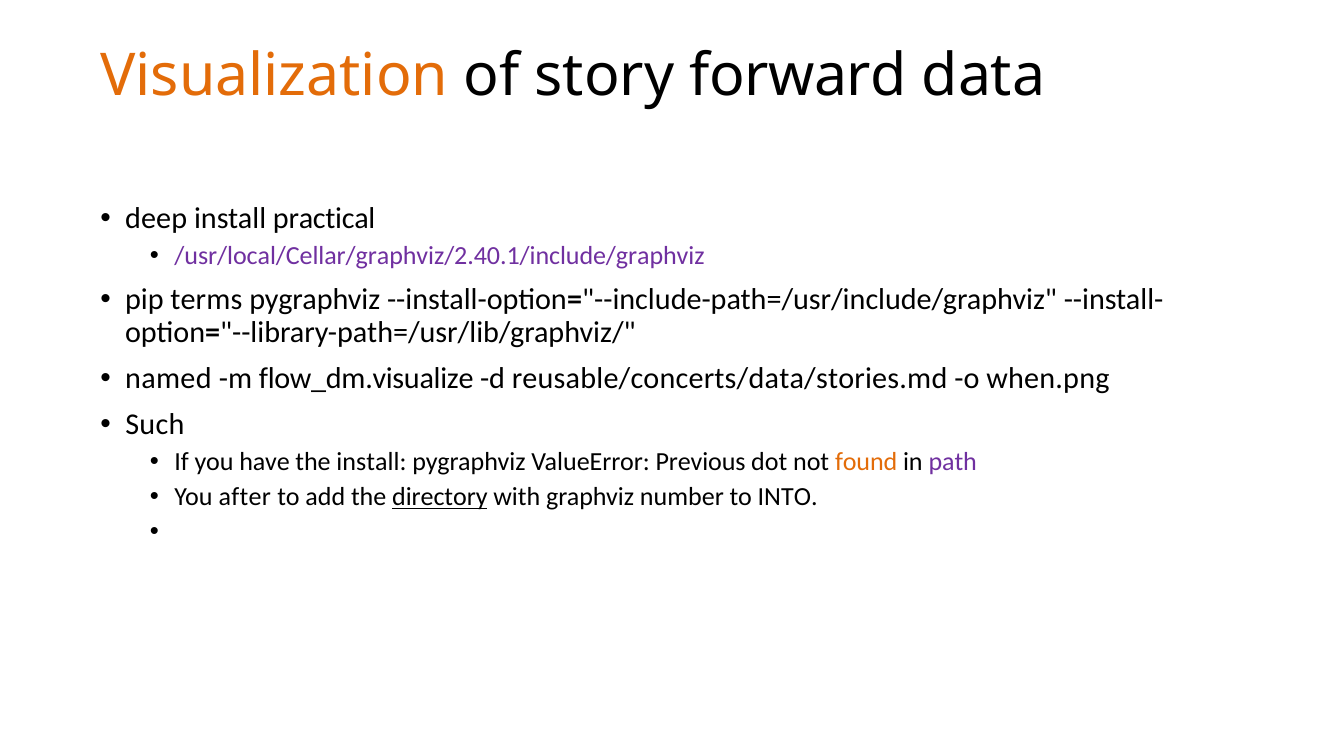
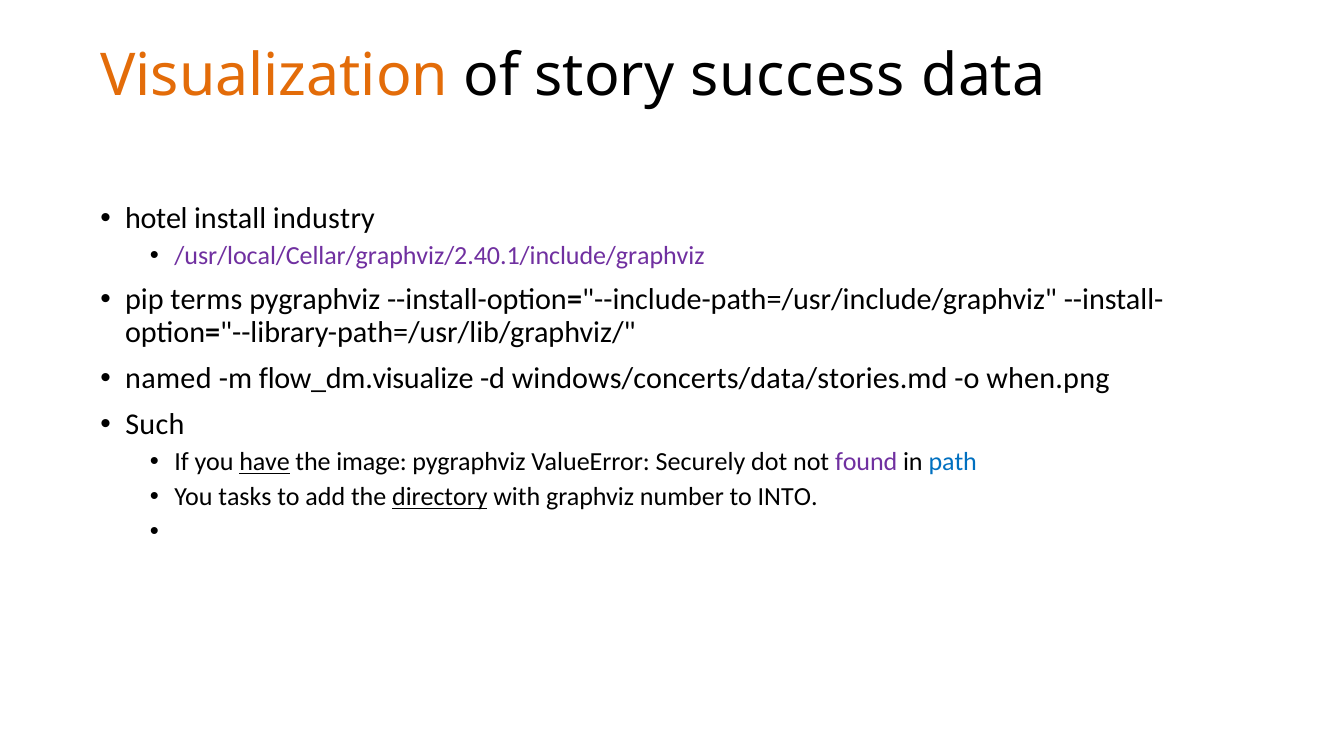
forward: forward -> success (798, 76)
deep: deep -> hotel (156, 218)
practical: practical -> industry (324, 218)
reusable/concerts/data/stories.md: reusable/concerts/data/stories.md -> windows/concerts/data/stories.md (730, 378)
have underline: none -> present (265, 462)
the install: install -> image (372, 462)
Previous: Previous -> Securely (701, 462)
found colour: orange -> purple (866, 462)
path colour: purple -> blue (953, 462)
after: after -> tasks (245, 497)
